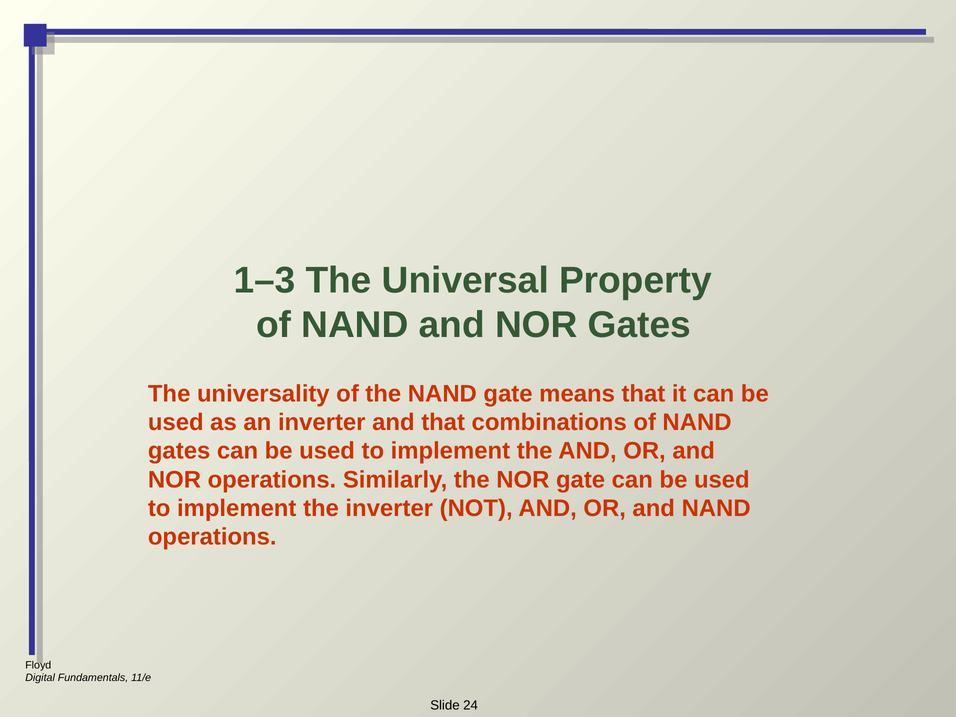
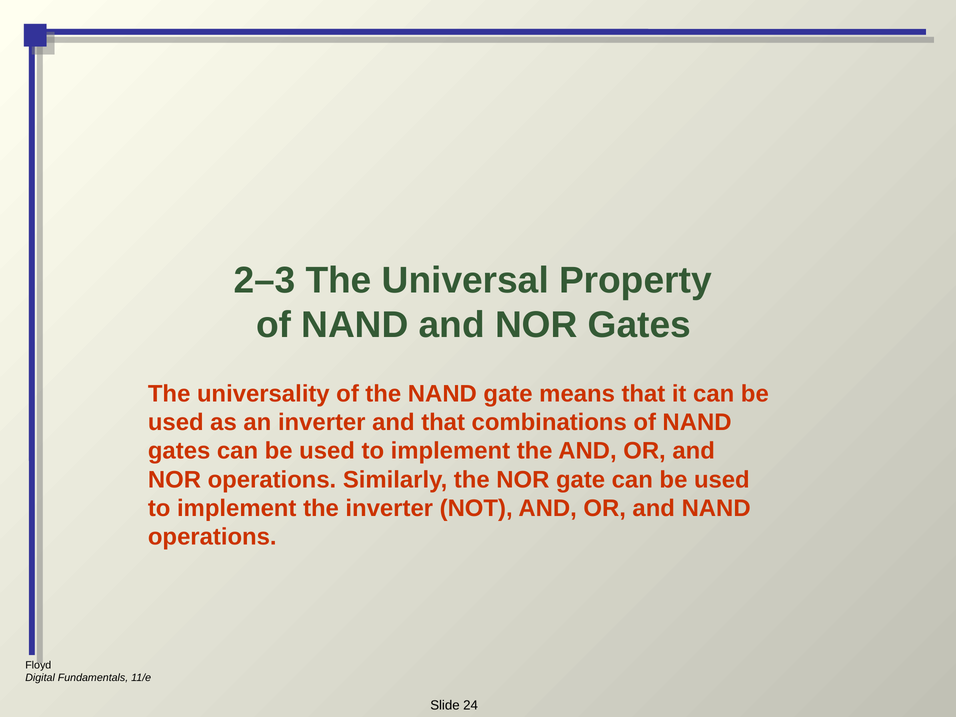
1–3: 1–3 -> 2–3 (264, 281)
